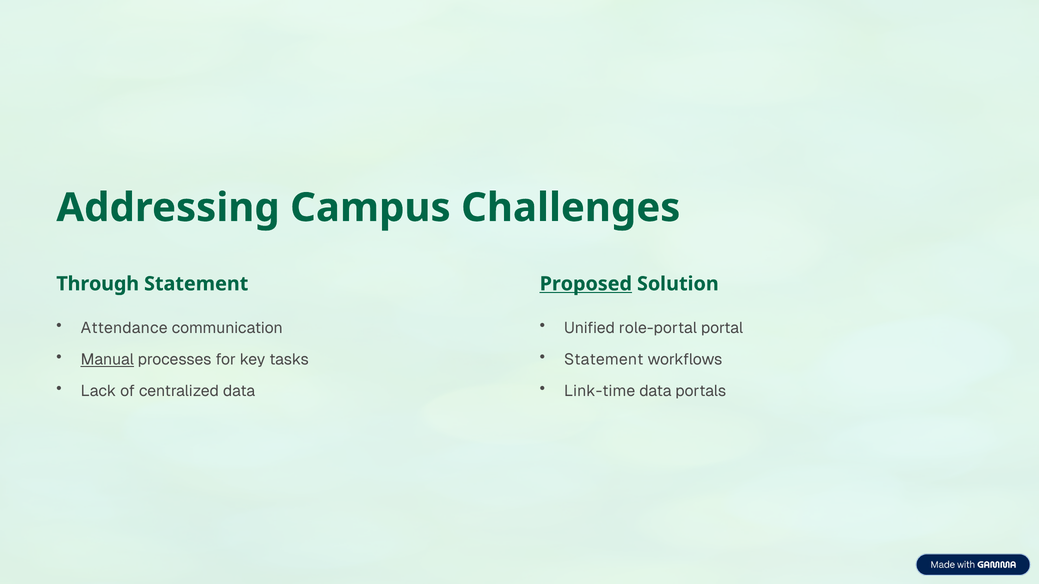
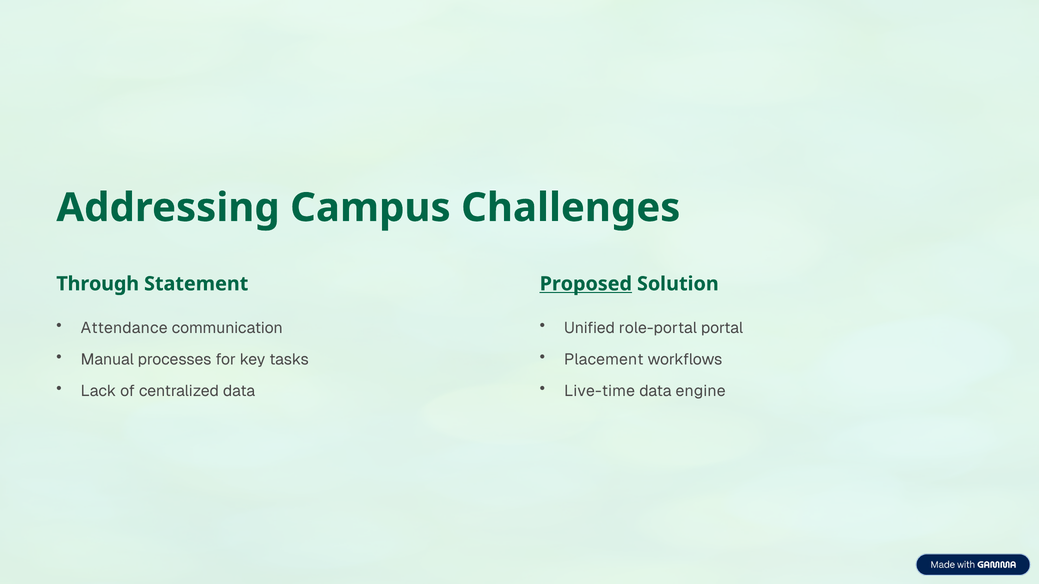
Manual underline: present -> none (107, 360)
Statement: Statement -> Placement (604, 360)
Link-time: Link-time -> Live-time (600, 391)
portals: portals -> engine (701, 391)
